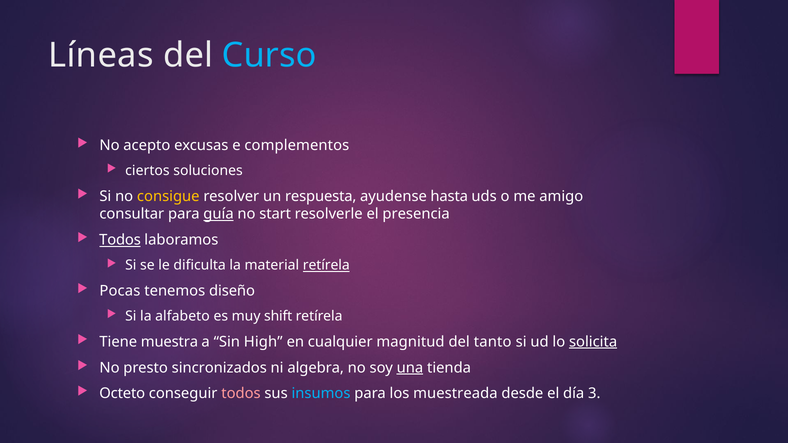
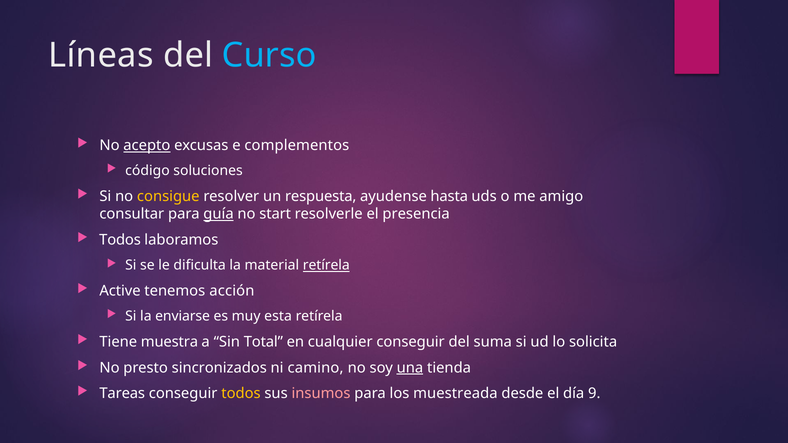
acepto underline: none -> present (147, 146)
ciertos: ciertos -> código (147, 171)
Todos underline: present -> none (120, 240)
Pocas: Pocas -> Active (120, 291)
diseño: diseño -> acción (232, 291)
alfabeto: alfabeto -> enviarse (183, 316)
shift: shift -> esta (278, 316)
High: High -> Total (263, 342)
cualquier magnitud: magnitud -> conseguir (411, 342)
tanto: tanto -> suma (493, 342)
solicita underline: present -> none (593, 342)
algebra: algebra -> camino (316, 368)
Octeto: Octeto -> Tareas (122, 394)
todos colour: pink -> yellow (241, 394)
insumos colour: light blue -> pink (321, 394)
3: 3 -> 9 (594, 394)
